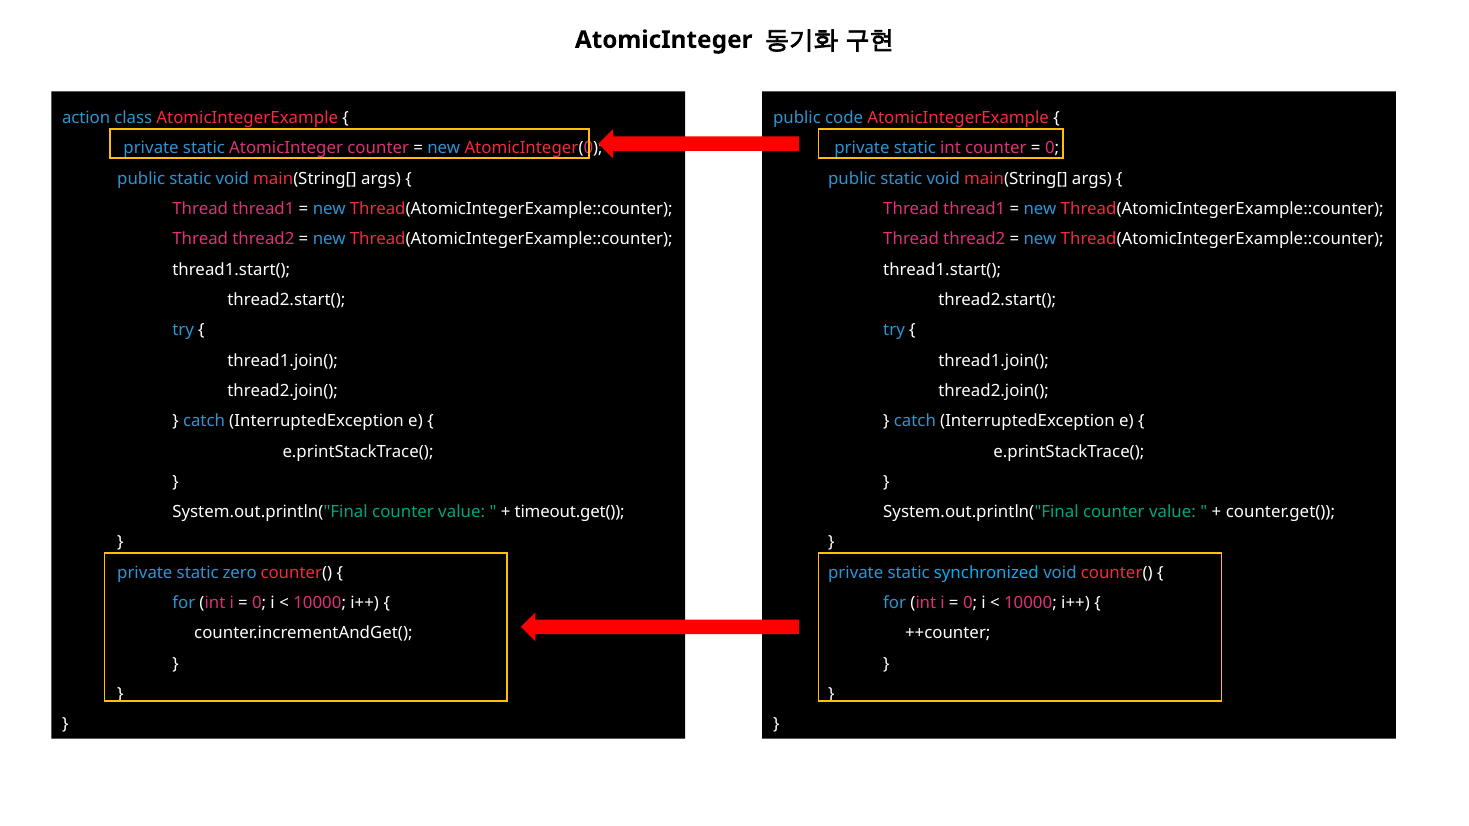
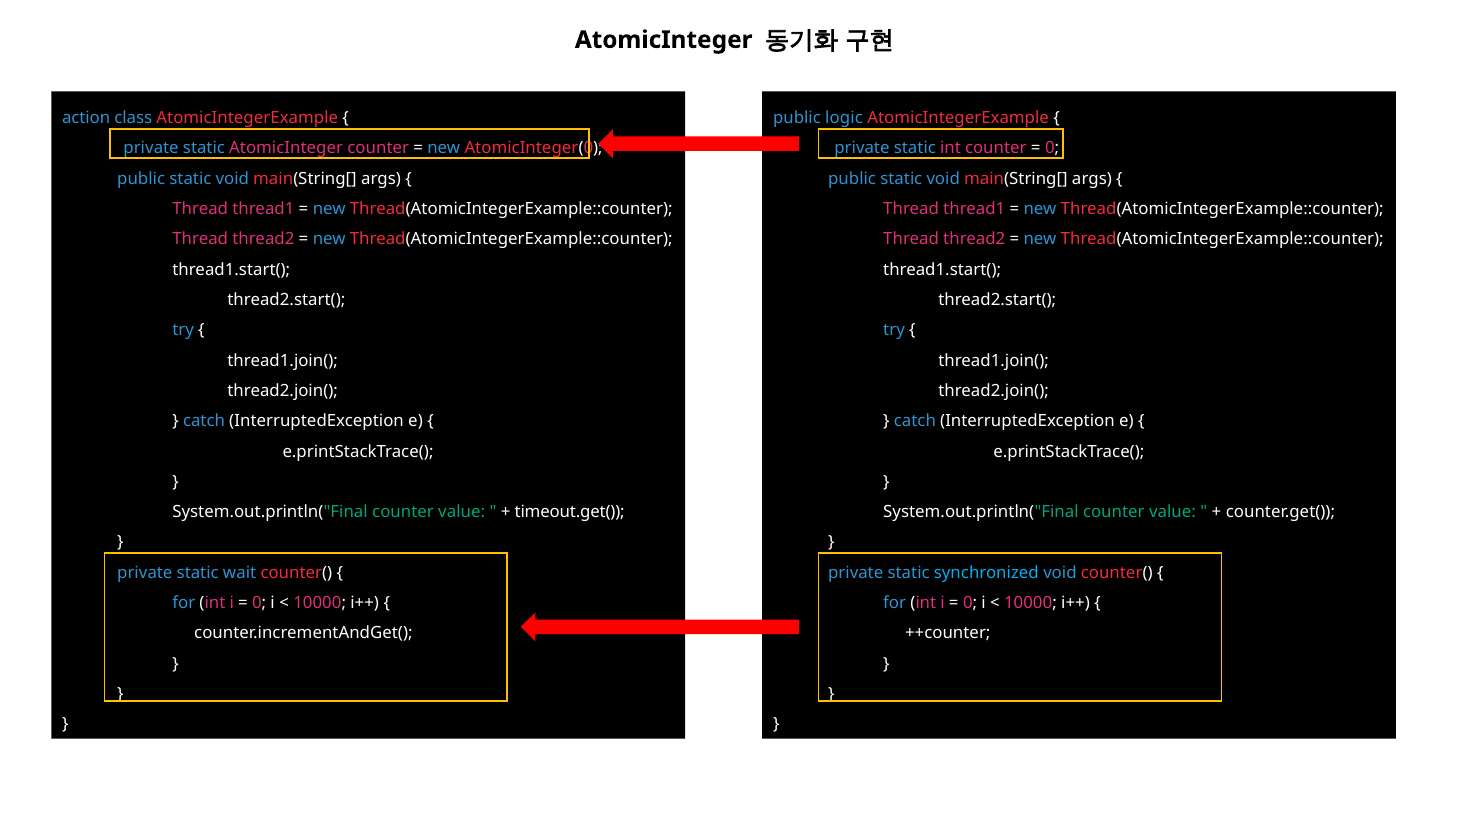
code: code -> logic (844, 118)
zero: zero -> wait (240, 573)
